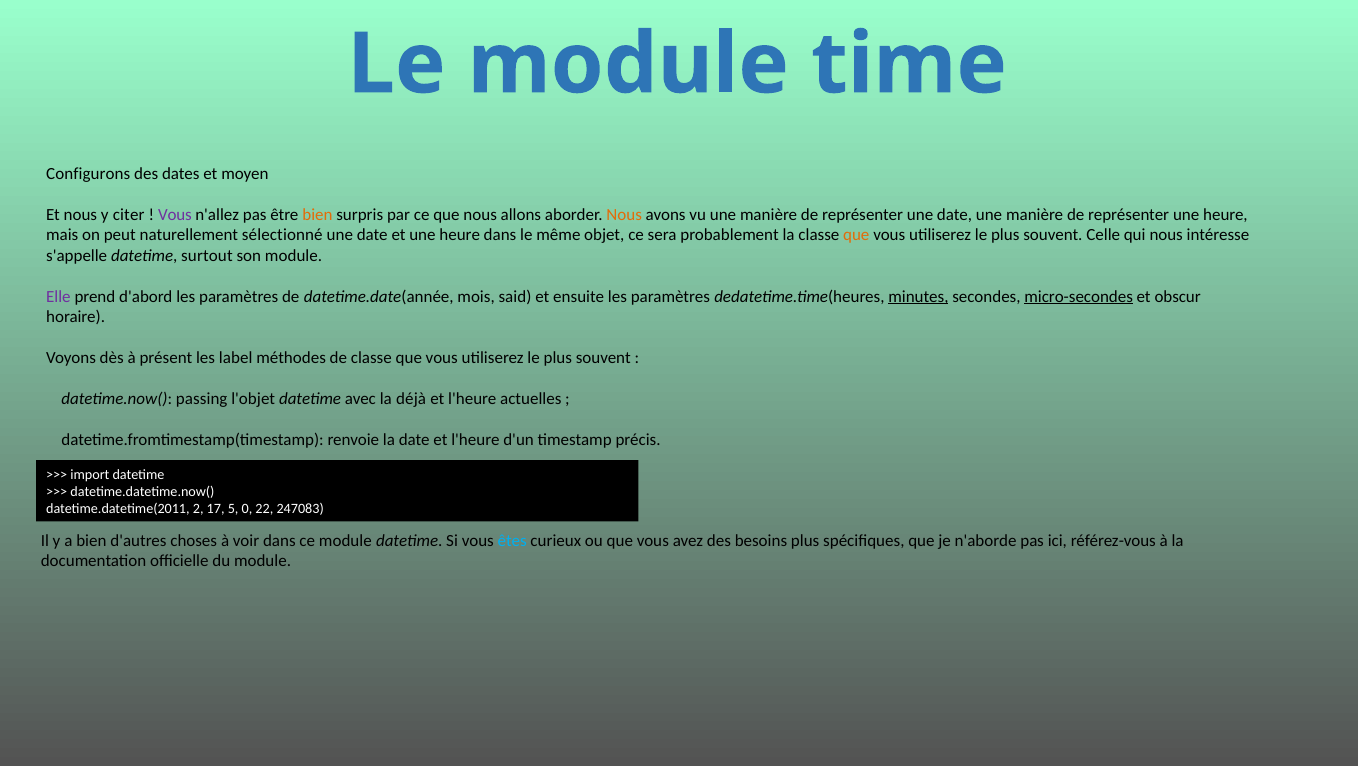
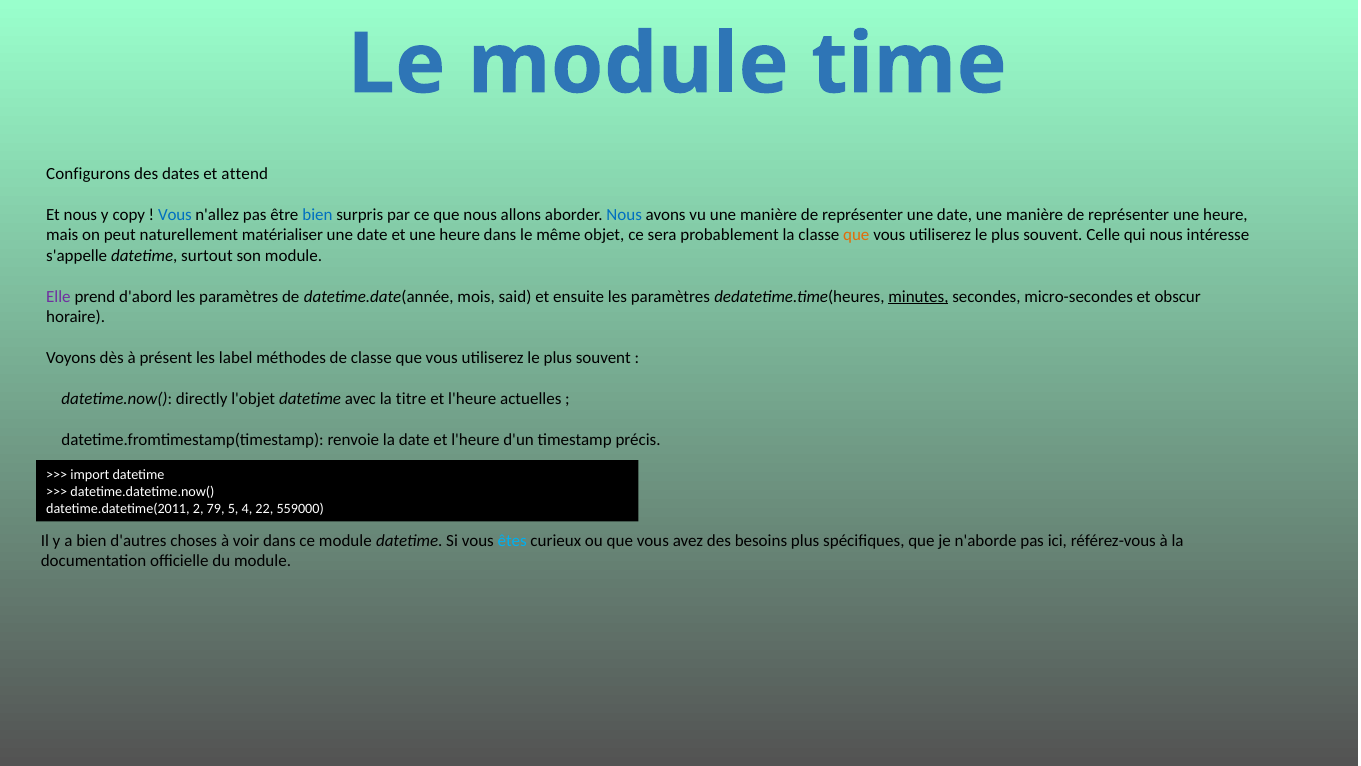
moyen: moyen -> attend (245, 174)
citer: citer -> copy (129, 215)
Vous colour: purple -> blue (175, 215)
bien colour: orange -> blue (317, 215)
Nous colour: orange -> blue (624, 215)
sélectionné: sélectionné -> matérialiser (282, 235)
micro-secondes underline: present -> none (1079, 296)
passing: passing -> directly (202, 398)
déjà: déjà -> titre (411, 398)
17: 17 -> 79 (216, 509)
0: 0 -> 4 (247, 509)
247083: 247083 -> 559000 (300, 509)
